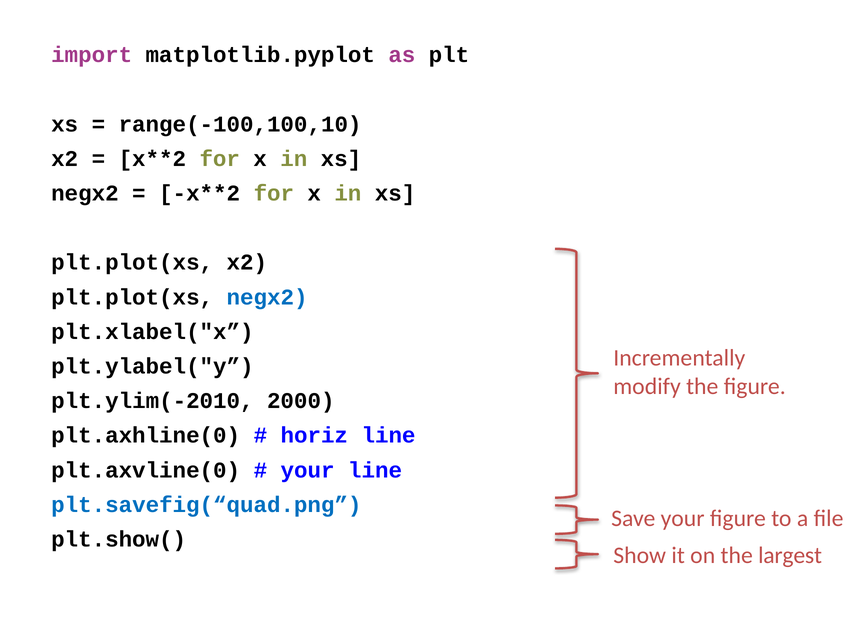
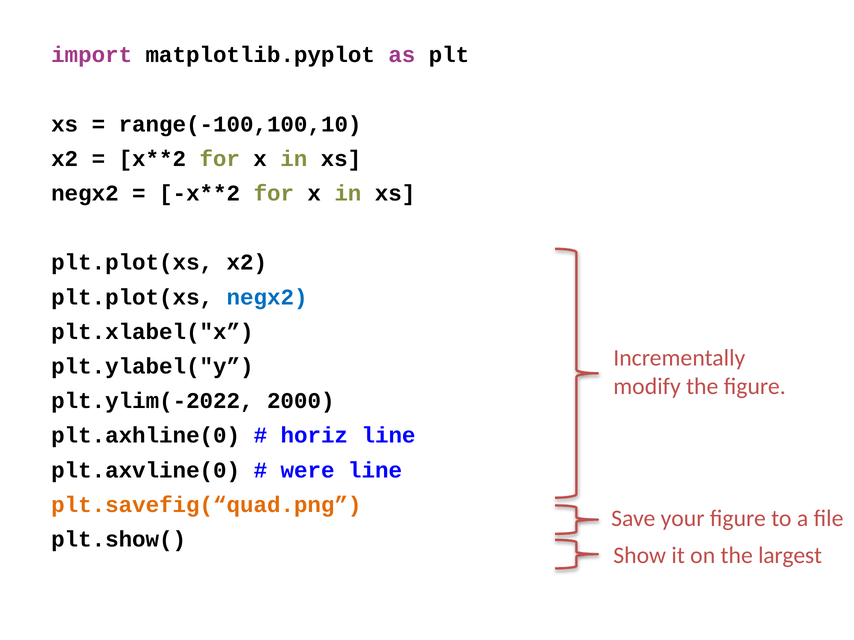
plt.ylim(-2010: plt.ylim(-2010 -> plt.ylim(-2022 (152, 401)
your: your -> were (308, 471)
plt.savefig(“quad.png colour: blue -> orange (206, 505)
